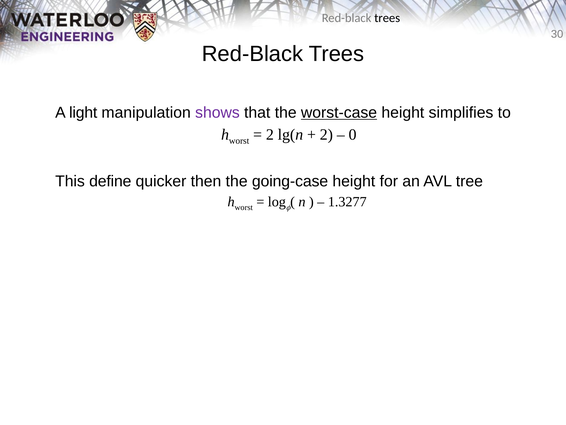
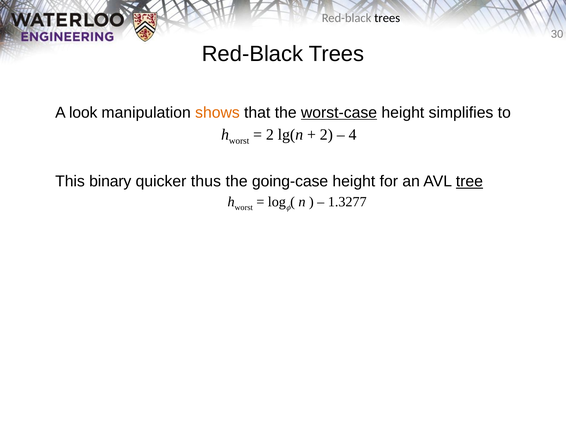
light: light -> look (83, 112)
shows colour: purple -> orange (217, 112)
0: 0 -> 4 (353, 134)
define: define -> binary (110, 181)
then: then -> thus (206, 181)
tree underline: none -> present (469, 181)
